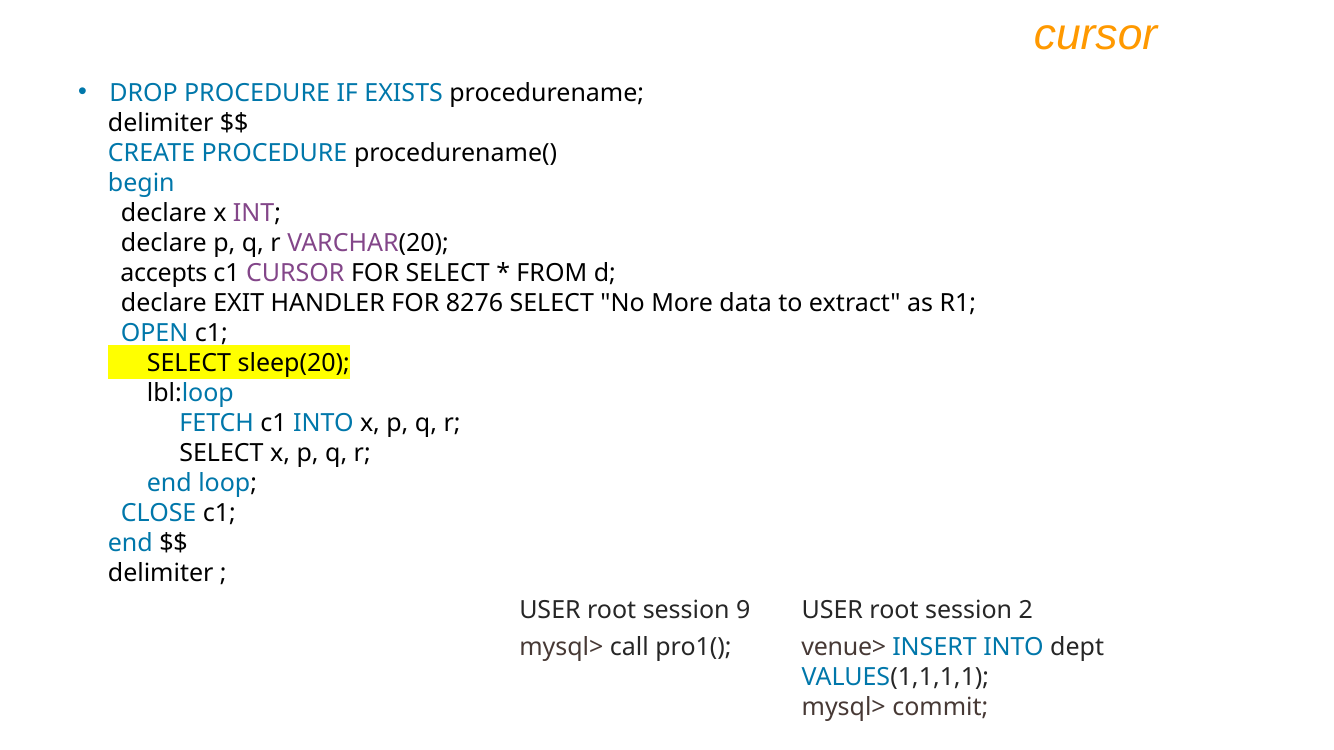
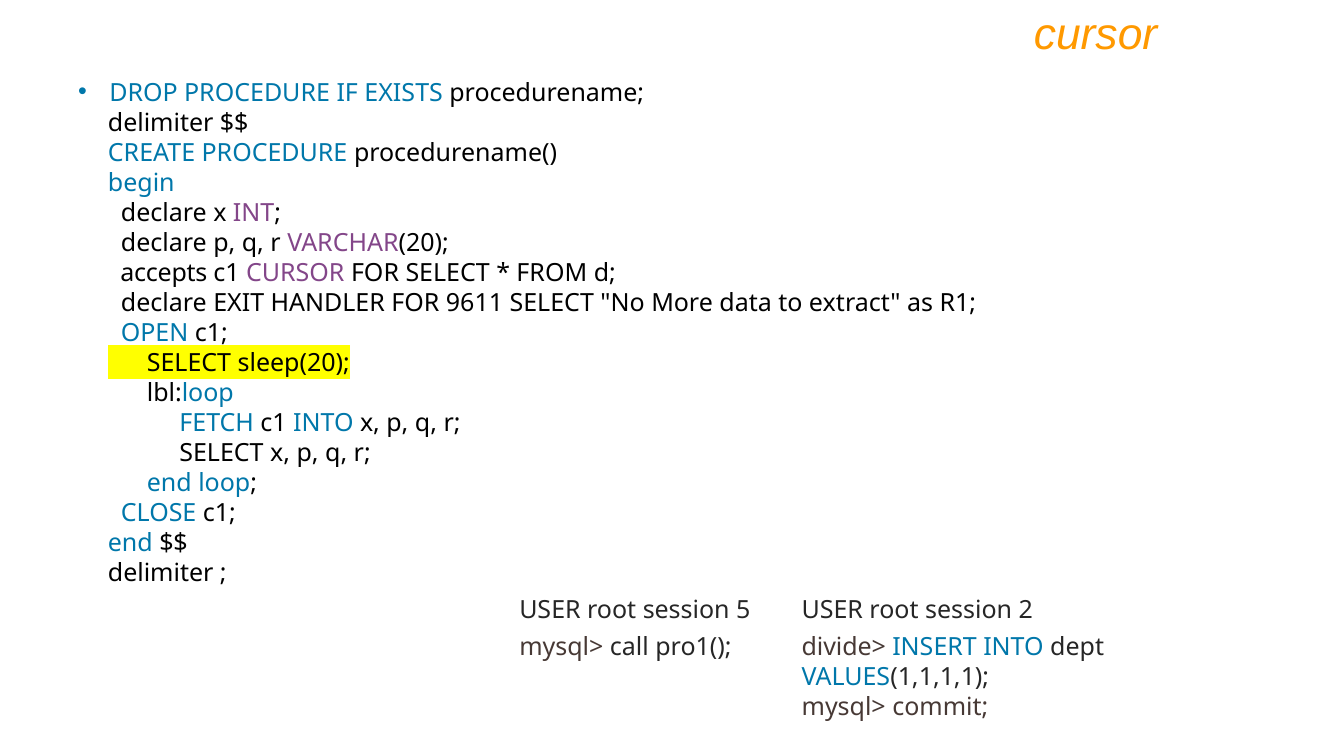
8276: 8276 -> 9611 (475, 303)
9: 9 -> 5 (743, 611)
venue>: venue> -> divide> (844, 648)
